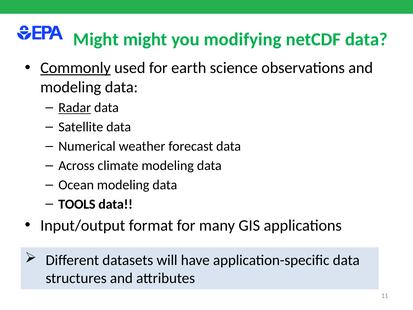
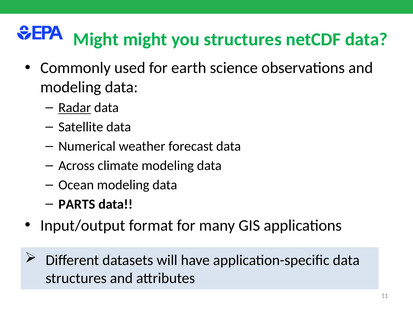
you modifying: modifying -> structures (243, 39)
Commonly underline: present -> none (75, 68)
TOOLS: TOOLS -> PARTS (77, 204)
